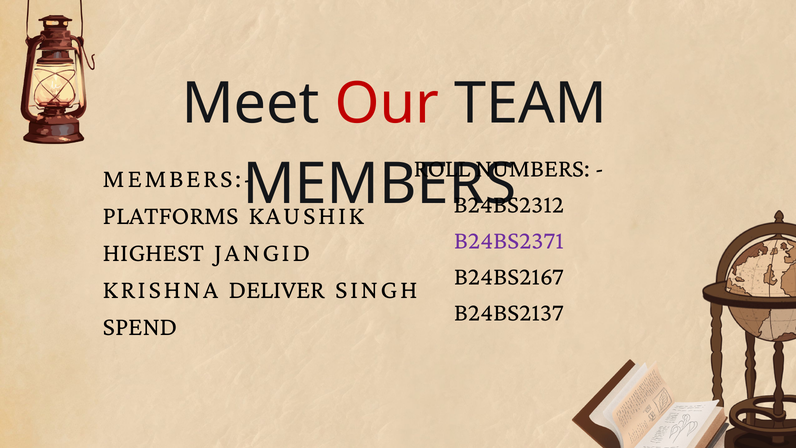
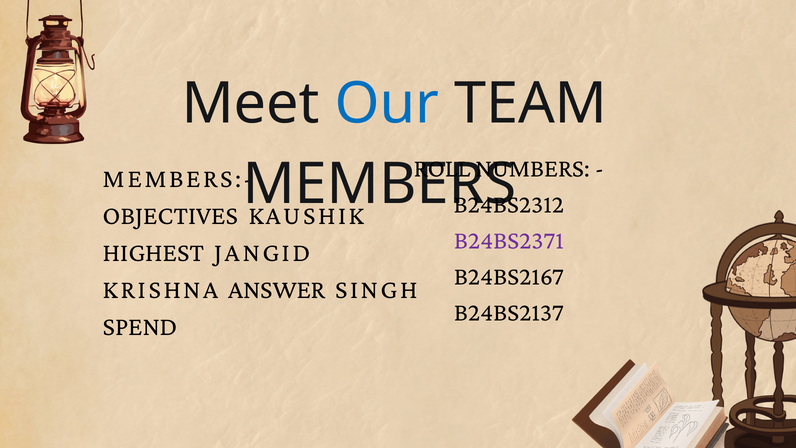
Our colour: red -> blue (387, 104)
PLATFORMS: PLATFORMS -> OBJECTIVES (171, 215)
DELIVER: DELIVER -> ANSWER (277, 289)
